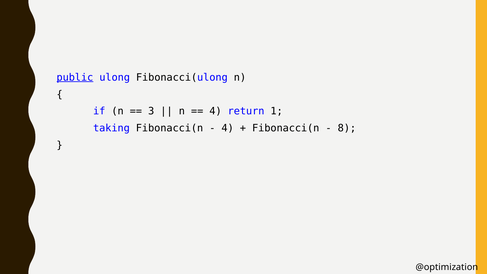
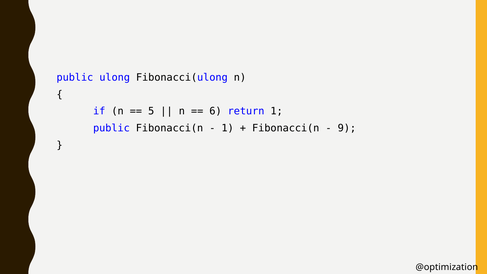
public underline: present -> none (75, 77)
3: 3 -> 5 (151, 111)
4: 4 -> 6 (216, 111)
taking: taking -> public (111, 128)
4: 4 -> 1 (228, 128)
8: 8 -> 9 (347, 128)
